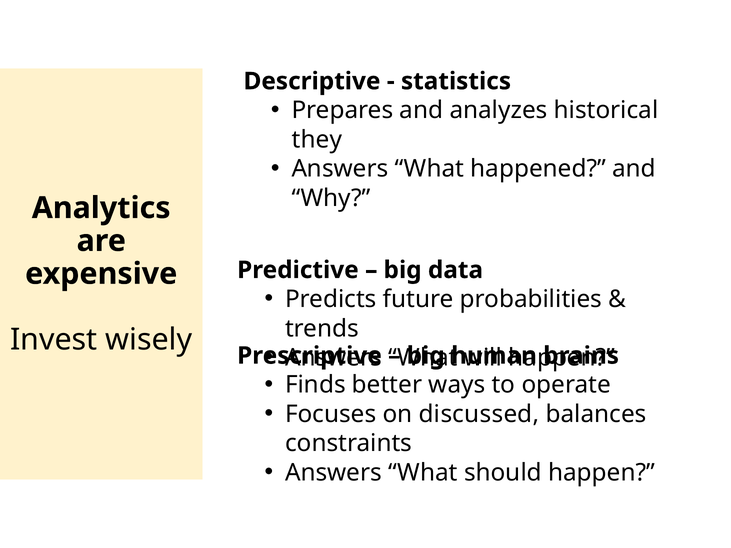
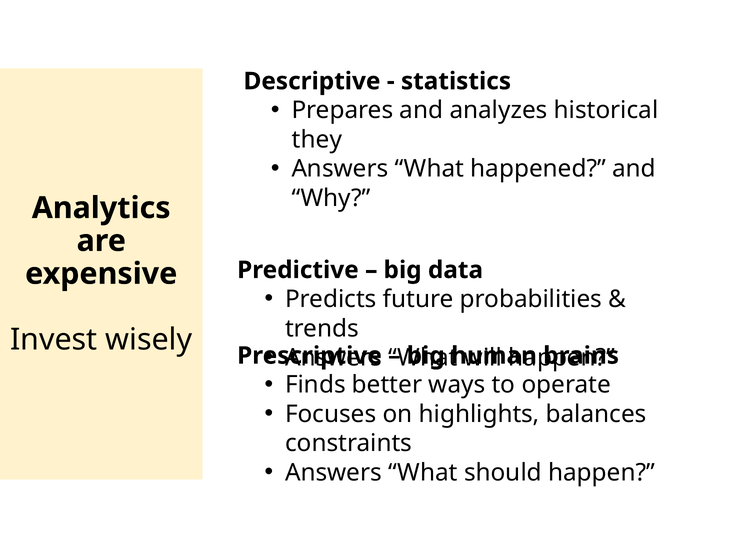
discussed: discussed -> highlights (479, 414)
